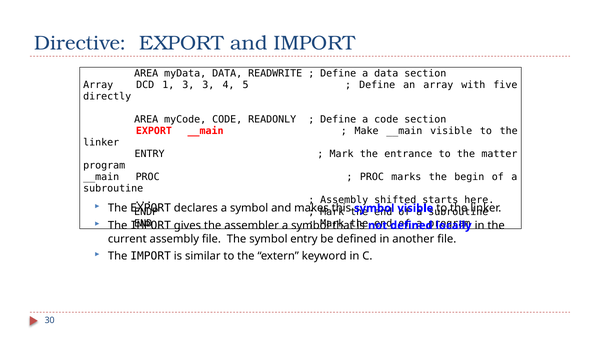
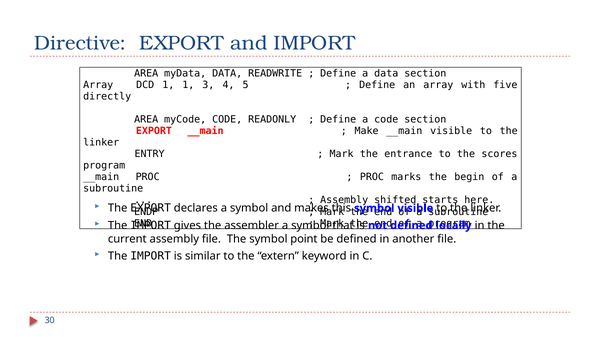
1 3: 3 -> 1 (188, 85)
matter: matter -> scores (499, 154)
symbol entry: entry -> point (304, 239)
